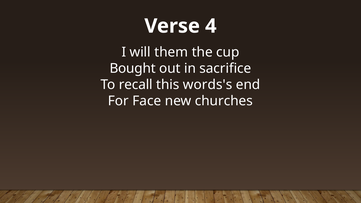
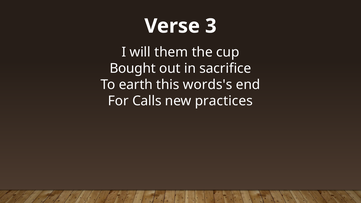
4: 4 -> 3 (211, 26)
recall: recall -> earth (136, 85)
Face: Face -> Calls (147, 101)
churches: churches -> practices (224, 101)
